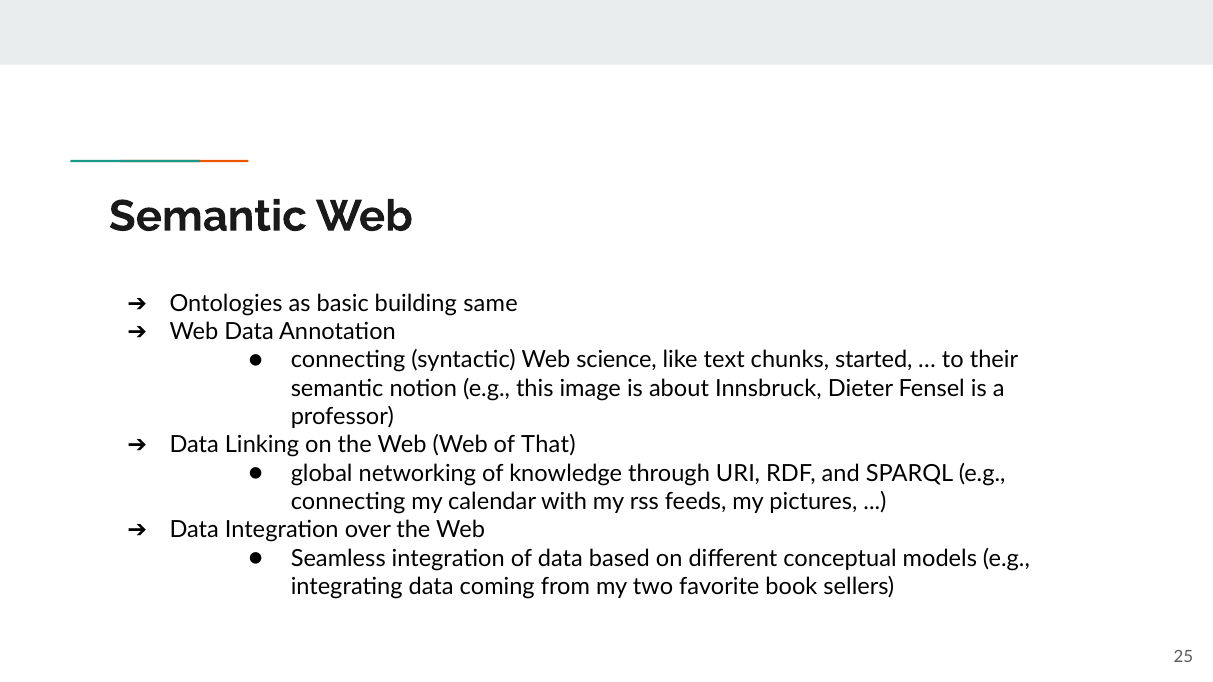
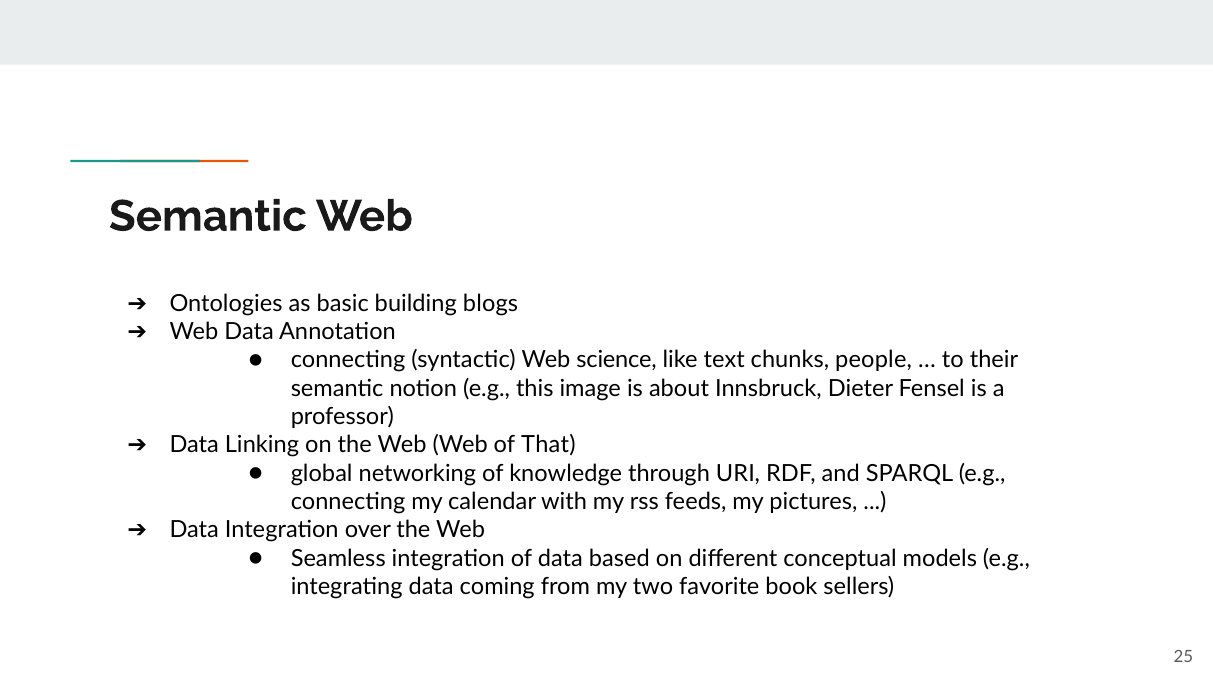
same: same -> blogs (491, 304)
started: started -> people (874, 360)
